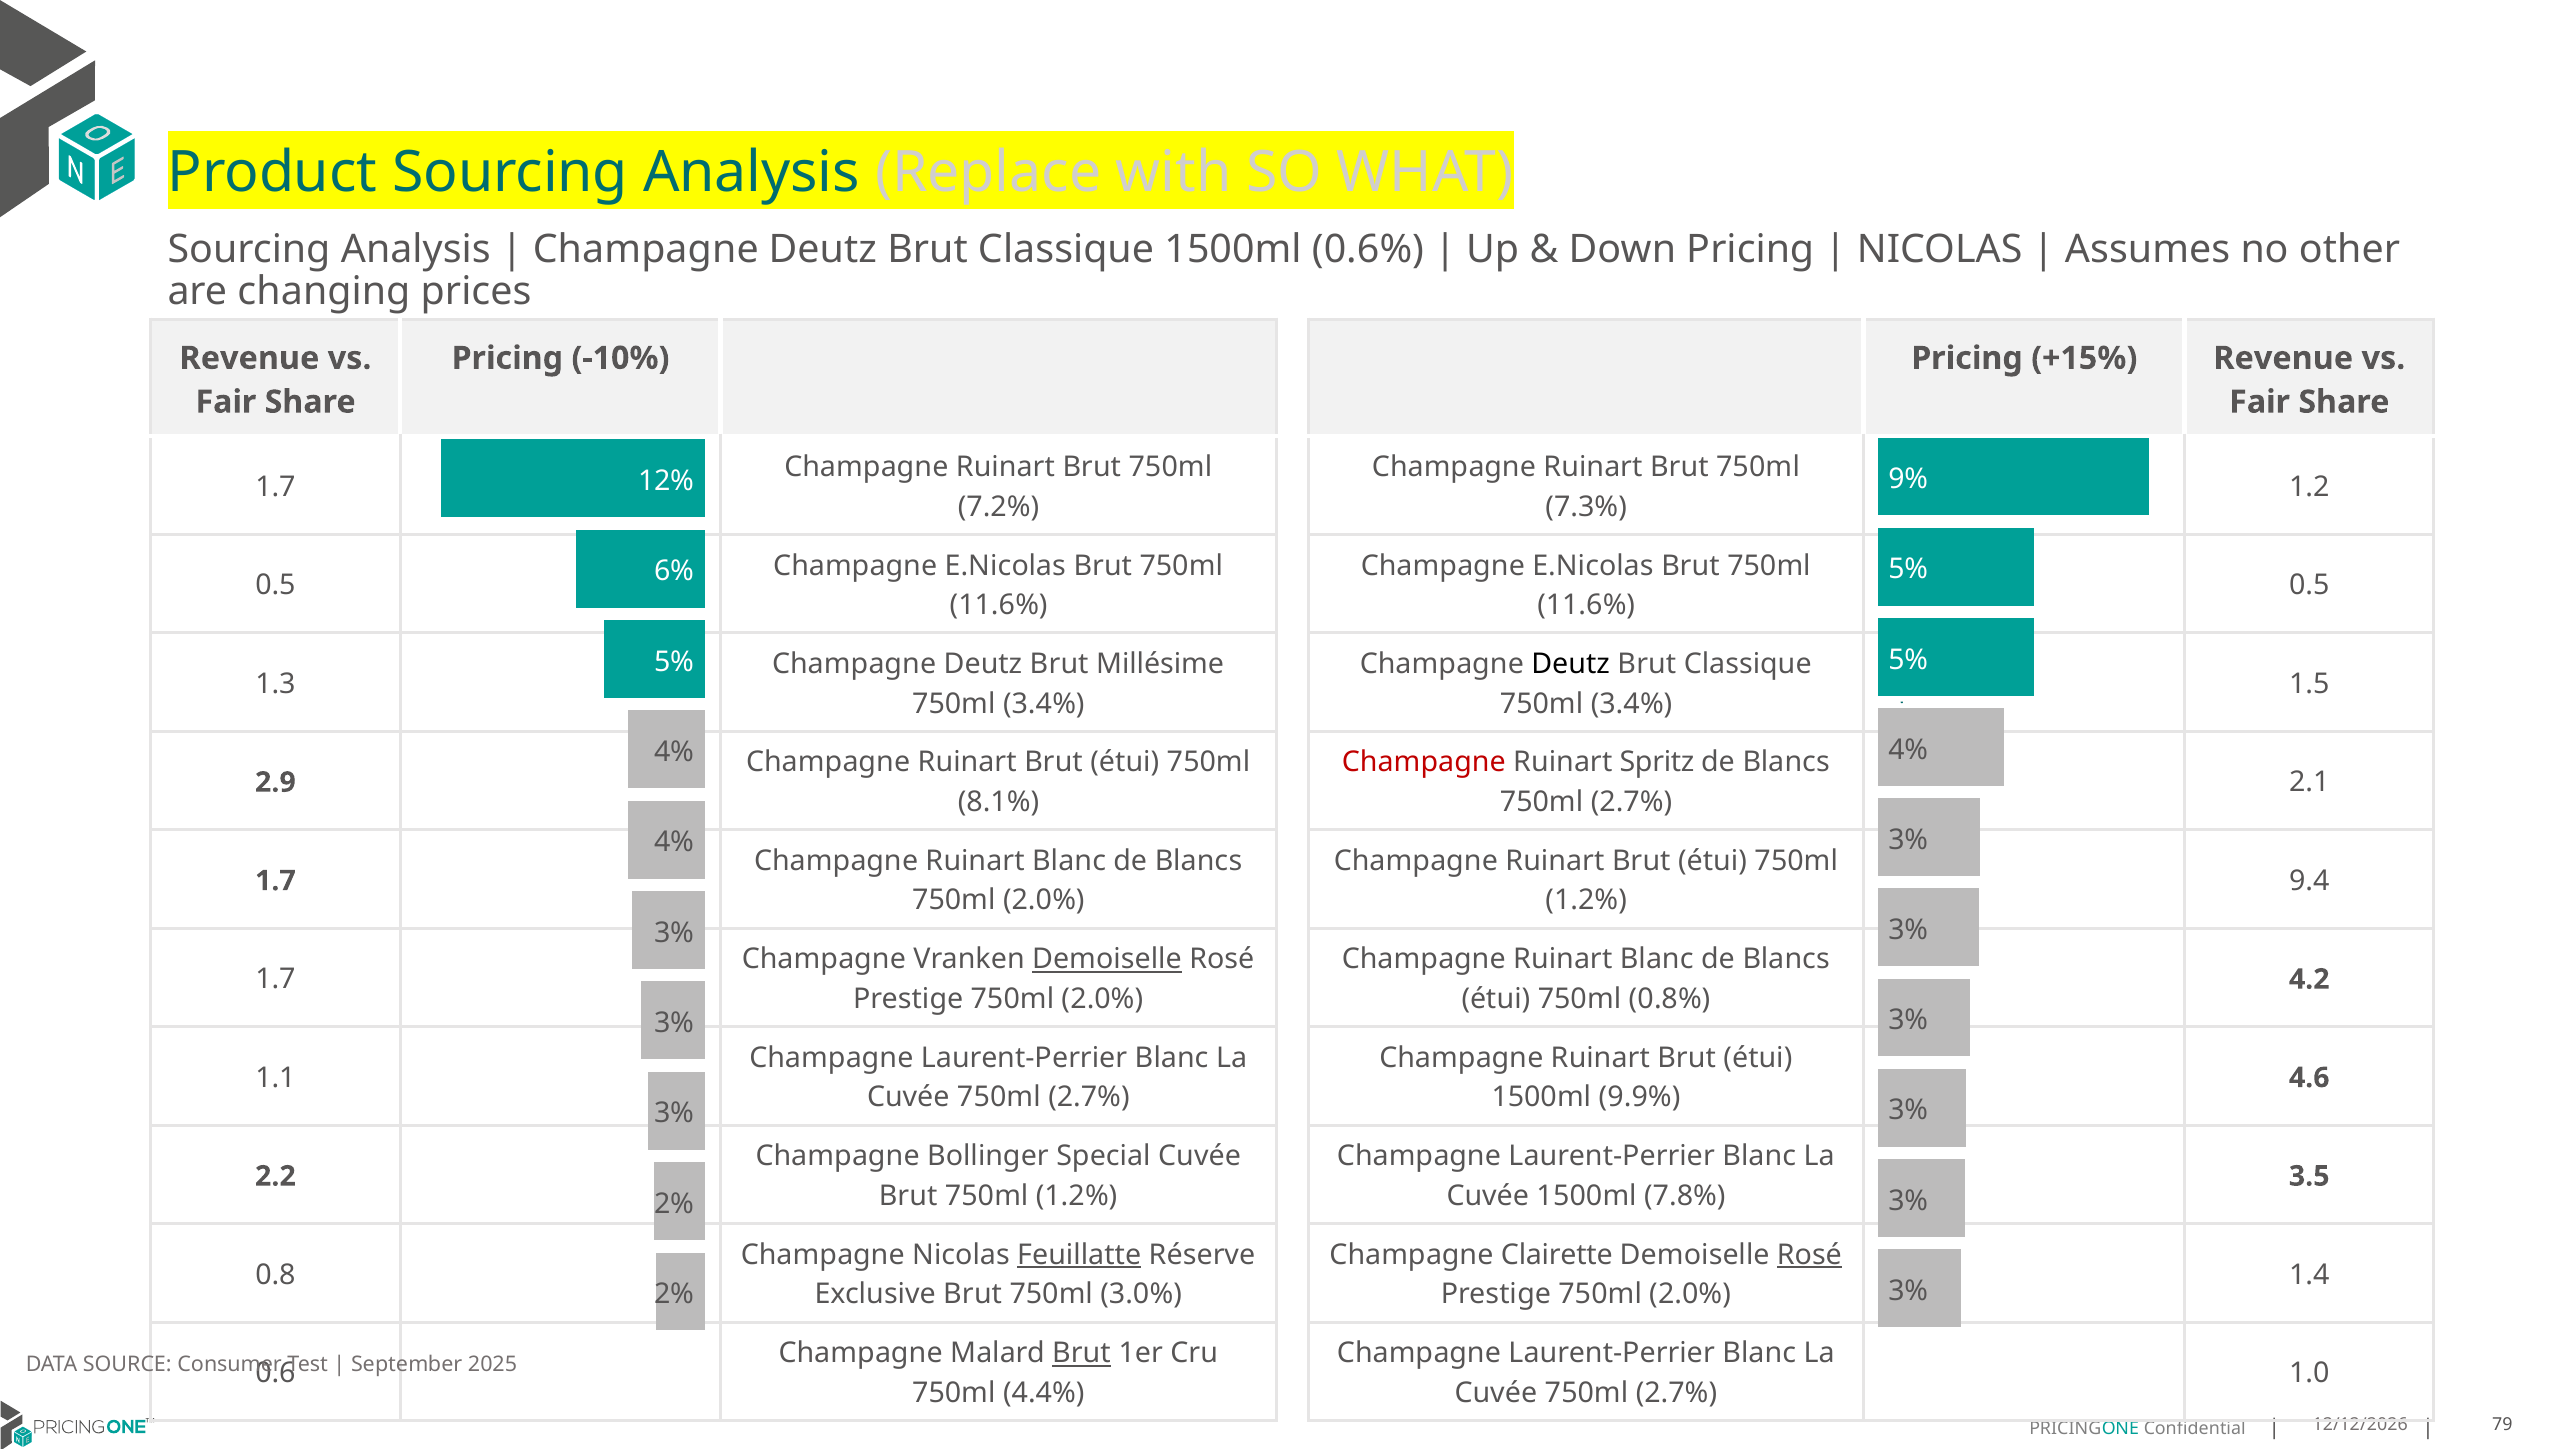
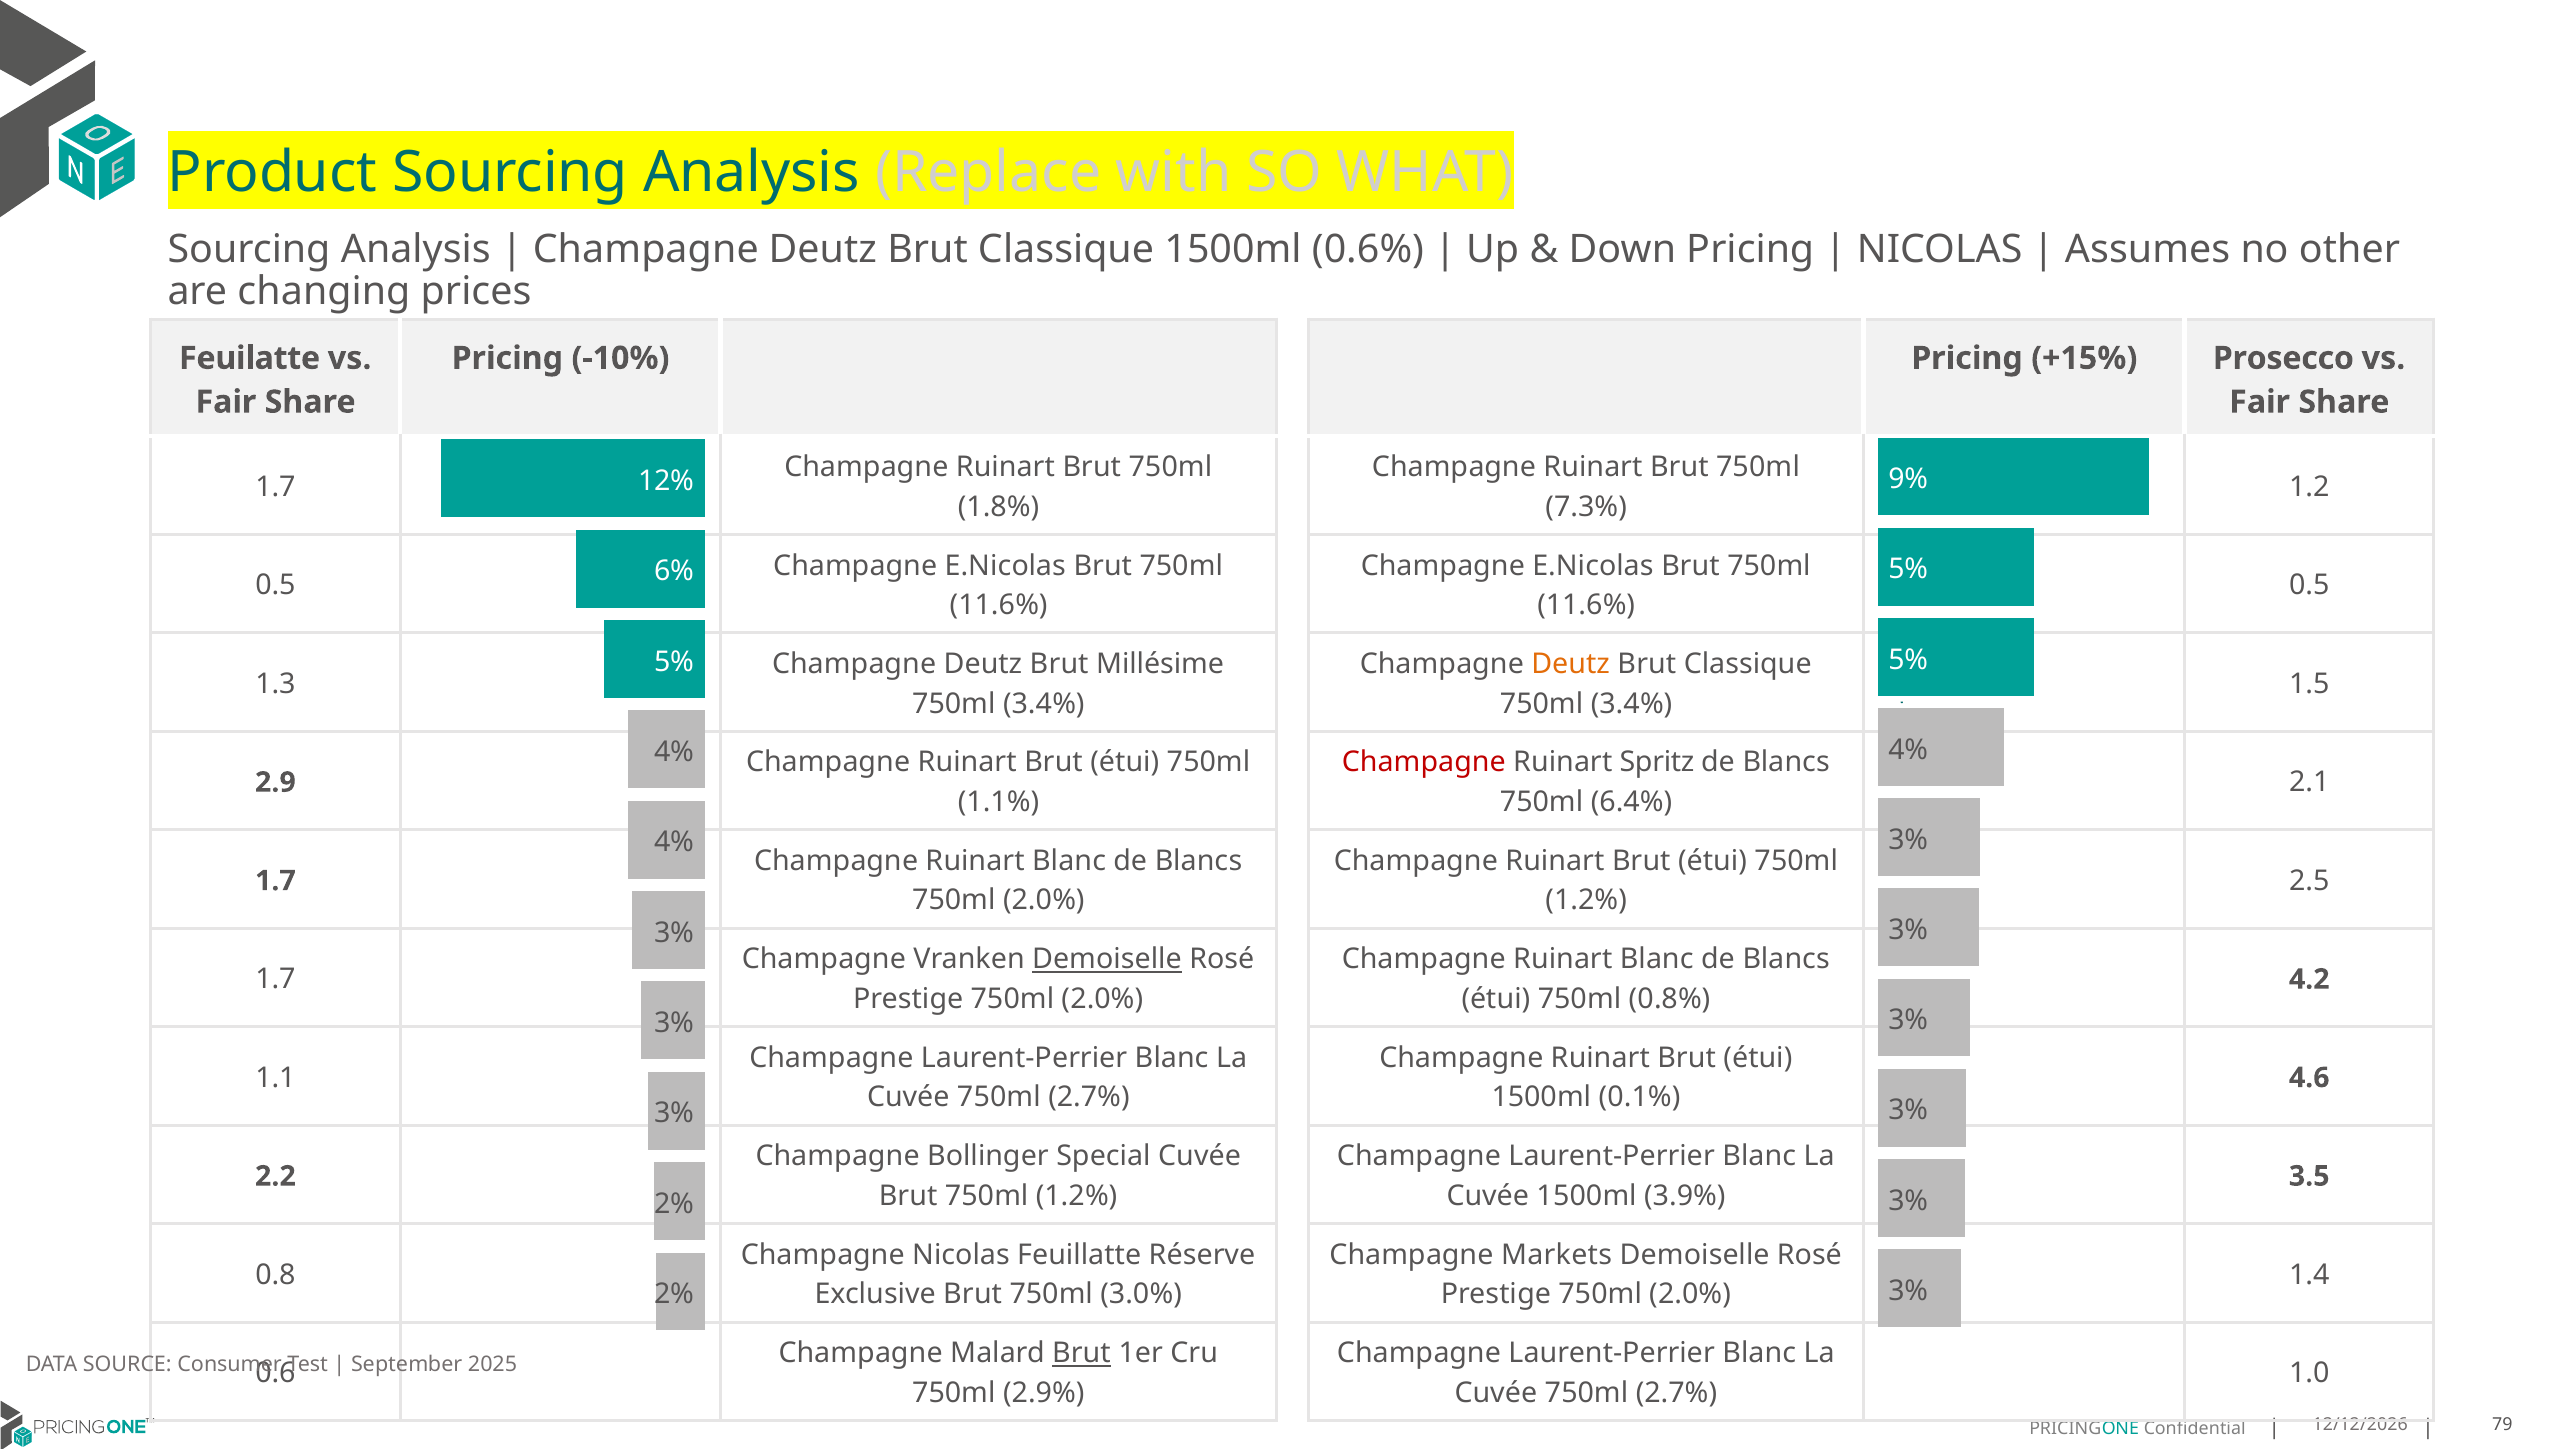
Revenue: Revenue -> Feuilatte (250, 358)
+15% Revenue: Revenue -> Prosecco (2283, 358)
7.2%: 7.2% -> 1.8% (998, 507)
Deutz colour: black -> orange (1571, 664)
8.1%: 8.1% -> 1.1% (998, 802)
2.7%: 2.7% -> 6.4% (1631, 802)
9.4: 9.4 -> 2.5 (2309, 881)
9.9%: 9.9% -> 0.1% (1640, 1098)
7.8%: 7.8% -> 3.9% (1685, 1196)
Feuillatte underline: present -> none (1079, 1255)
Clairette: Clairette -> Markets (1557, 1255)
Rosé underline: present -> none (1809, 1255)
4.4%: 4.4% -> 2.9% (1044, 1393)
